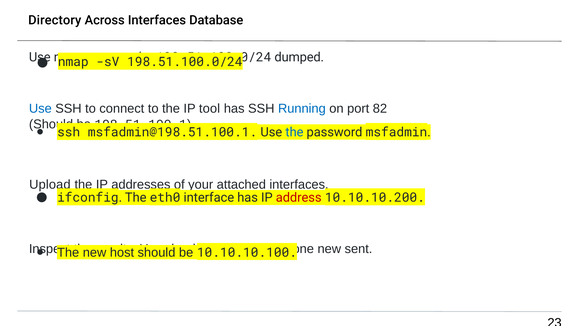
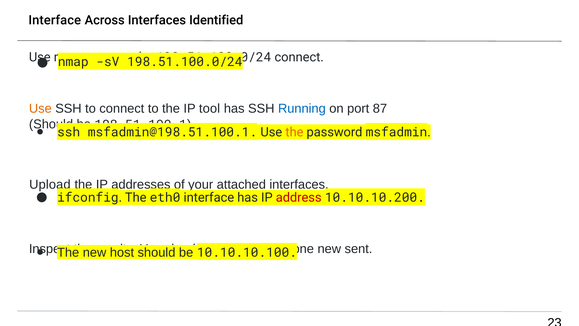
Directory: Directory -> Interface (55, 20)
Interfaces Database: Database -> Identified (216, 20)
dumped: dumped -> connect (299, 57)
Use colour: blue -> orange (40, 109)
82: 82 -> 87 (380, 109)
the colour: blue -> orange (294, 132)
